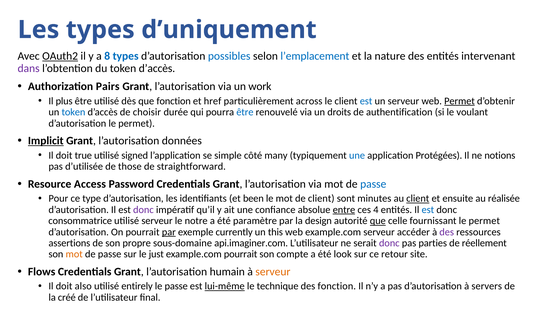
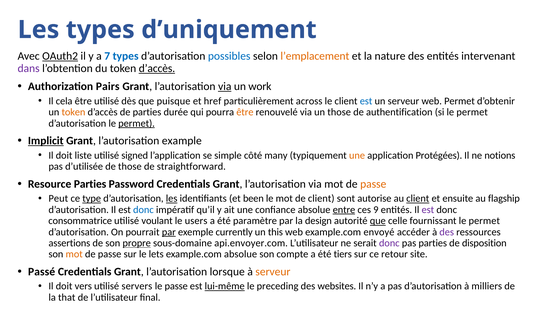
8: 8 -> 7 (107, 56)
l’emplacement colour: blue -> orange (315, 56)
d’accès underline: none -> present (157, 68)
via underline: none -> present (225, 86)
plus: plus -> cela (64, 101)
que fonction: fonction -> puisque (174, 101)
Permet underline: present -> none (459, 101)
token colour: blue -> orange (73, 112)
de choisir: choisir -> parties (147, 112)
être colour: blue -> orange (245, 112)
un droits: droits -> those (339, 112)
si le voulant: voulant -> permet (472, 112)
permet underline: none -> present (137, 123)
données: données -> example (182, 141)
true: true -> liste (83, 155)
une colour: blue -> orange (357, 155)
Resource Access: Access -> Parties (90, 184)
passe colour: blue -> orange (373, 184)
Pour: Pour -> Peut (58, 198)
type underline: none -> present (92, 198)
les underline: none -> present (172, 198)
minutes: minutes -> autorise (374, 198)
réalisée: réalisée -> flagship (504, 198)
donc colour: purple -> blue (143, 210)
4: 4 -> 9 (376, 210)
est colour: blue -> purple (428, 210)
utilisé serveur: serveur -> voulant (157, 221)
notre: notre -> users (196, 221)
example.com serveur: serveur -> envoyé (379, 232)
propre underline: none -> present (137, 243)
api.imaginer.com: api.imaginer.com -> api.envoyer.com (251, 243)
réellement: réellement -> disposition (484, 243)
just: just -> lets (156, 254)
example.com pourrait: pourrait -> absolue (241, 254)
look: look -> tiers (343, 254)
Flows: Flows -> Passé (42, 271)
humain: humain -> lorsque (227, 271)
also: also -> vers (83, 286)
entirely: entirely -> servers (137, 286)
technique: technique -> preceding (278, 286)
des fonction: fonction -> websites (337, 286)
servers: servers -> milliers (487, 286)
créé: créé -> that (67, 297)
